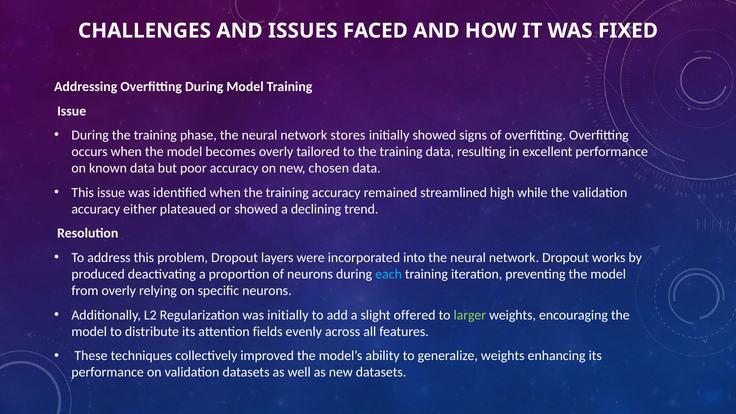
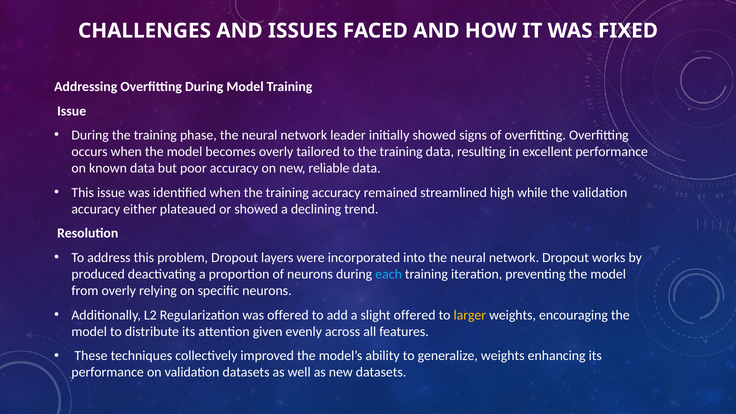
stores: stores -> leader (348, 135)
chosen: chosen -> reliable (329, 168)
was initially: initially -> offered (288, 315)
larger colour: light green -> yellow (470, 315)
fields: fields -> given (268, 332)
